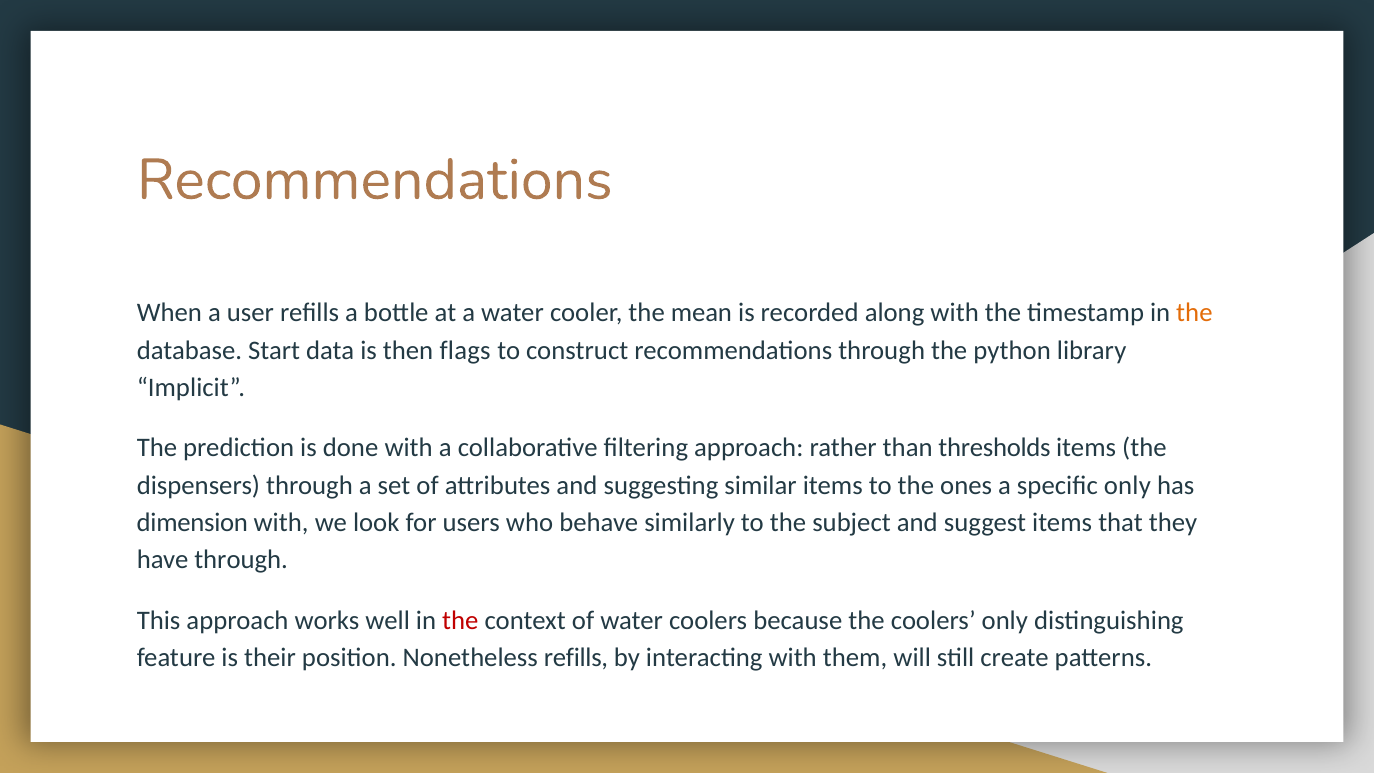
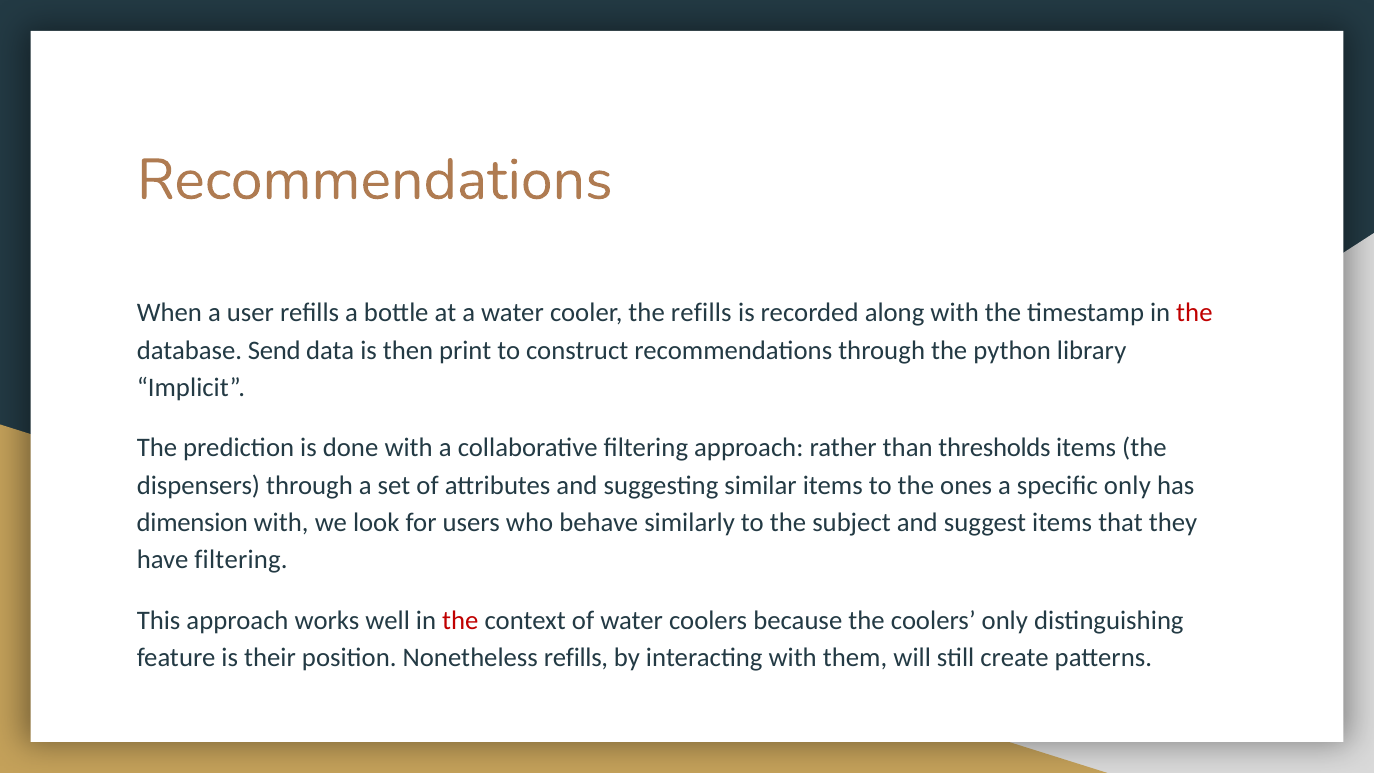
the mean: mean -> refills (701, 313)
the colour: orange -> red (1194, 313)
Start: Start -> Send (274, 350)
flags: flags -> print (465, 350)
have through: through -> filtering (241, 560)
